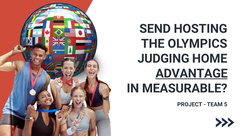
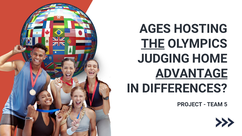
SEND: SEND -> AGES (155, 29)
THE underline: none -> present (153, 44)
MEASURABLE: MEASURABLE -> DIFFERENCES (185, 88)
